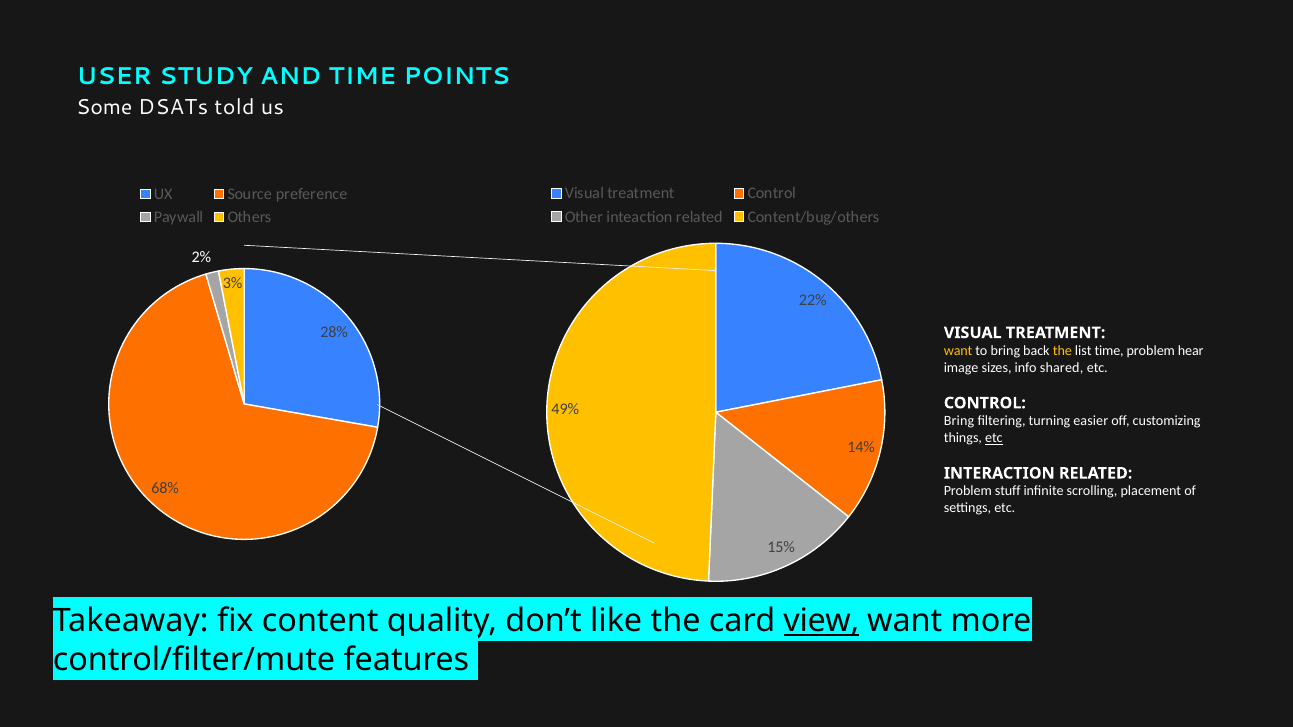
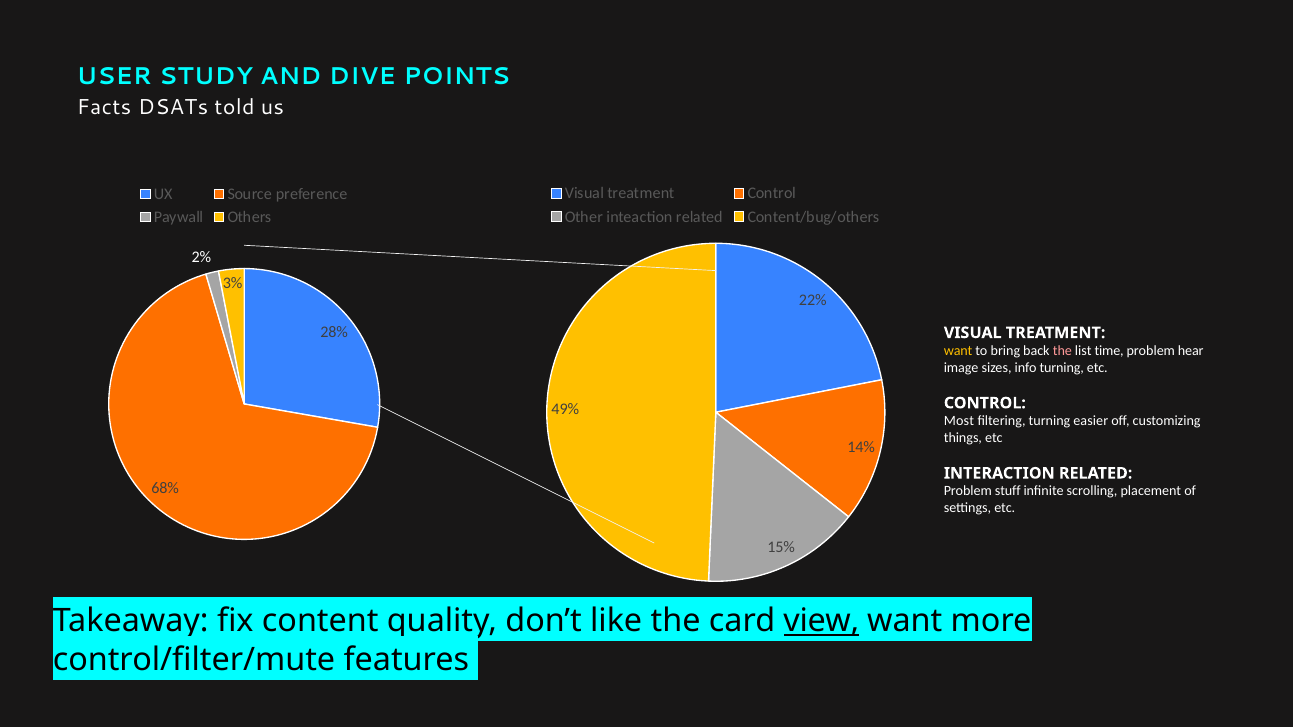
AND TIME: TIME -> DIVE (362, 77)
Some: Some -> Facts (104, 107)
the colour: yellow -> pink (1062, 351)
info shared: shared -> turning (1062, 368)
Bring: Bring -> Most (959, 421)
etc underline: present -> none (994, 438)
